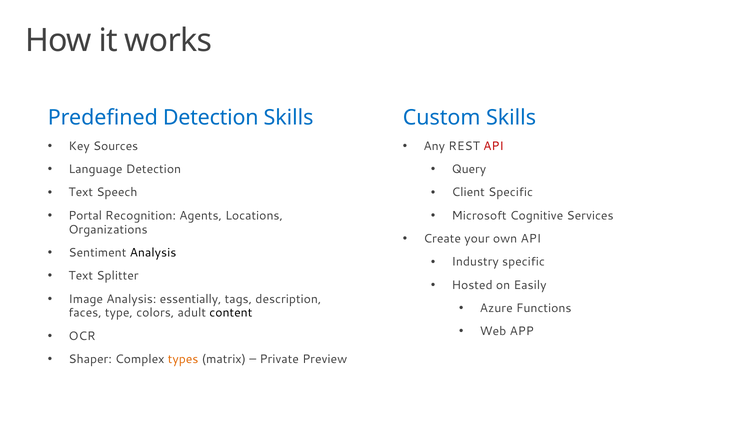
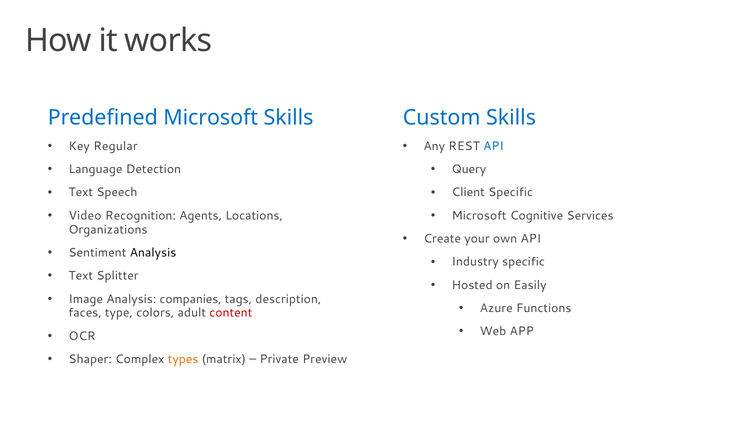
Predefined Detection: Detection -> Microsoft (211, 118)
Sources: Sources -> Regular (116, 146)
API colour: red -> blue (494, 146)
Portal: Portal -> Video (85, 215)
essentially: essentially -> companies (191, 299)
content colour: black -> red (231, 313)
